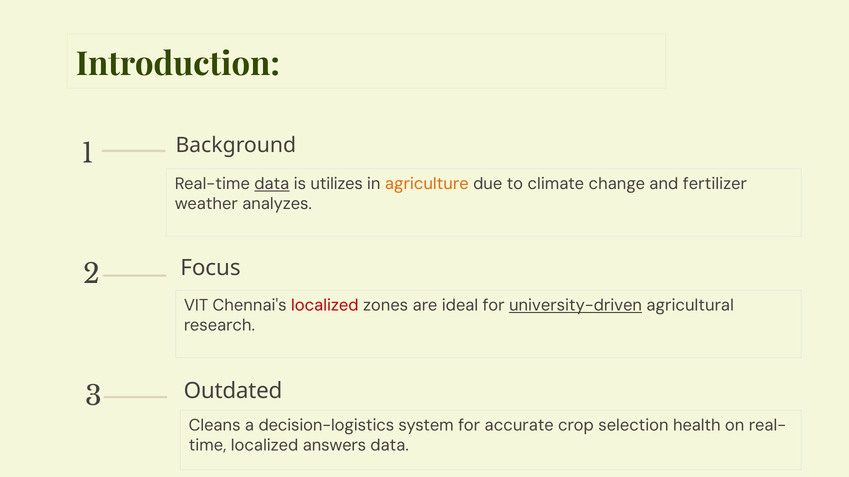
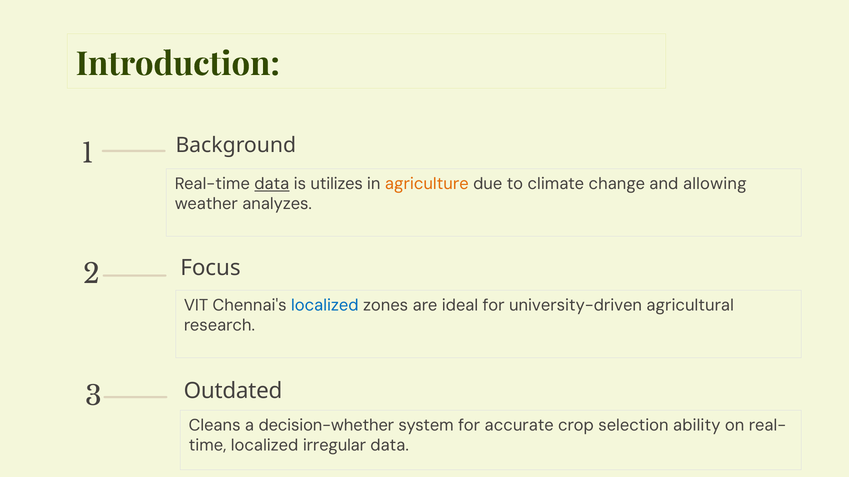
fertilizer: fertilizer -> allowing (715, 184)
localized colour: red -> blue (325, 306)
university-driven underline: present -> none (576, 306)
decision-logistics: decision-logistics -> decision-whether (326, 426)
health: health -> ability (697, 426)
answers: answers -> irregular (334, 446)
